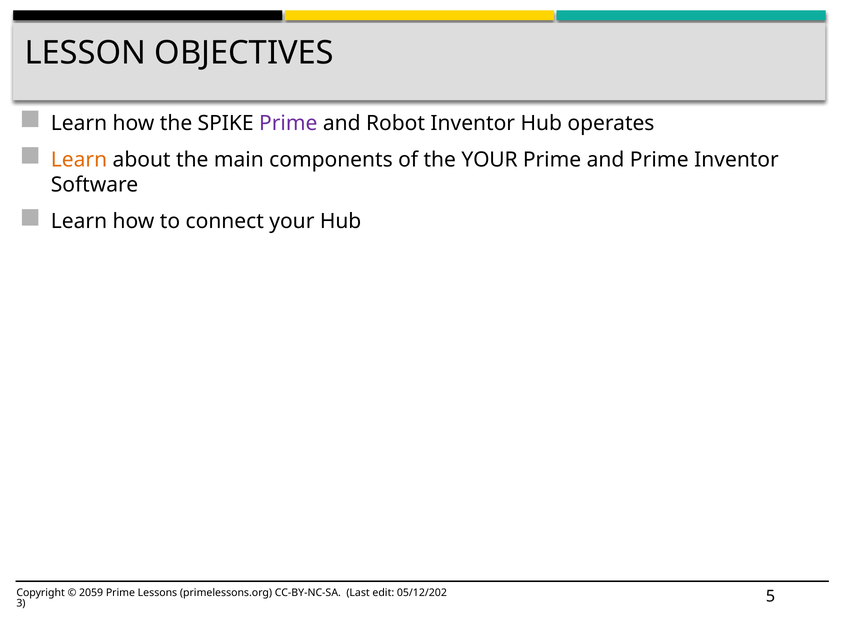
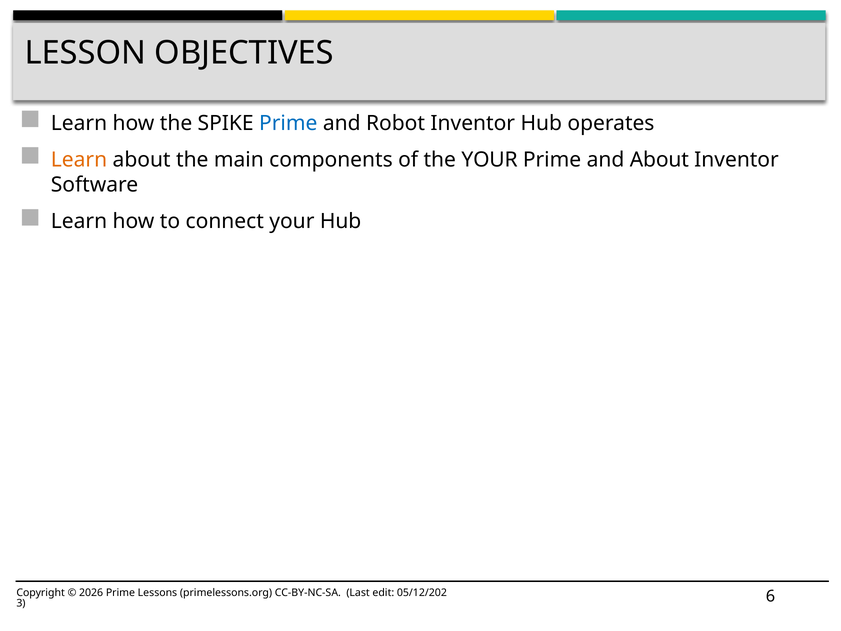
Prime colour: purple -> blue (288, 123)
and Prime: Prime -> About (659, 160)
2059: 2059 -> 2026 (91, 592)
5: 5 -> 6 (770, 596)
